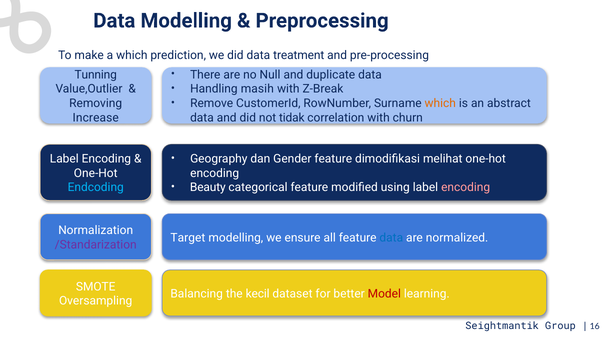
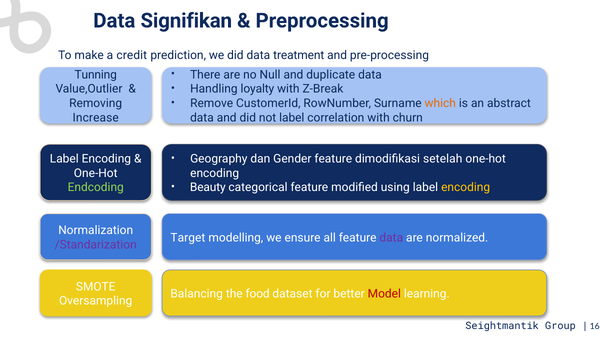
Data Modelling: Modelling -> Signifikan (186, 21)
a which: which -> credit (132, 56)
masih: masih -> loyalty (257, 89)
not tidak: tidak -> label (292, 118)
melihat: melihat -> setelah (443, 159)
encoding colour: pink -> yellow (466, 188)
Endcoding colour: light blue -> light green (96, 188)
data colour: blue -> purple (391, 238)
kecil: kecil -> food (258, 294)
